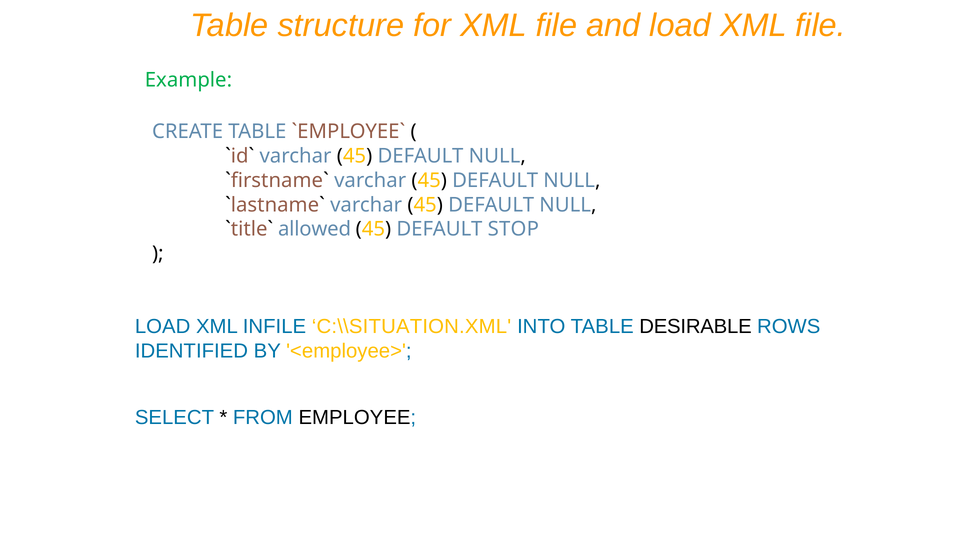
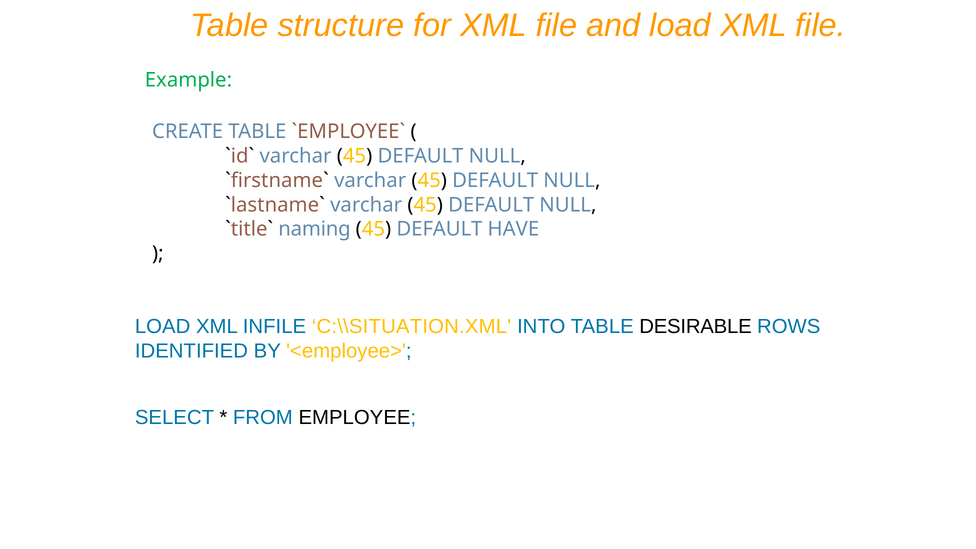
allowed: allowed -> naming (315, 229)
STOP: STOP -> HAVE (513, 229)
